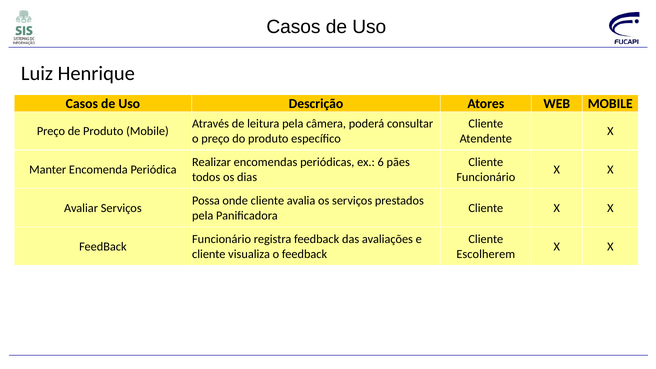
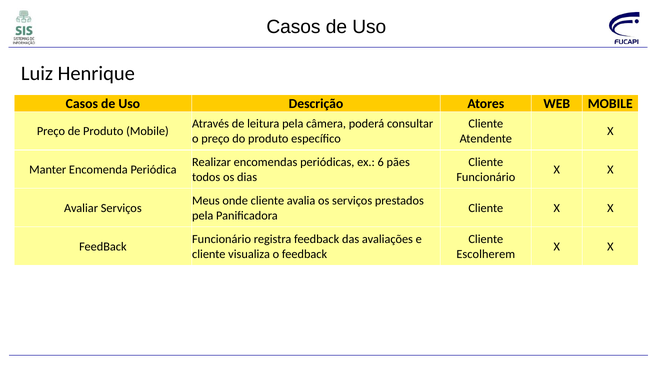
Possa: Possa -> Meus (206, 200)
